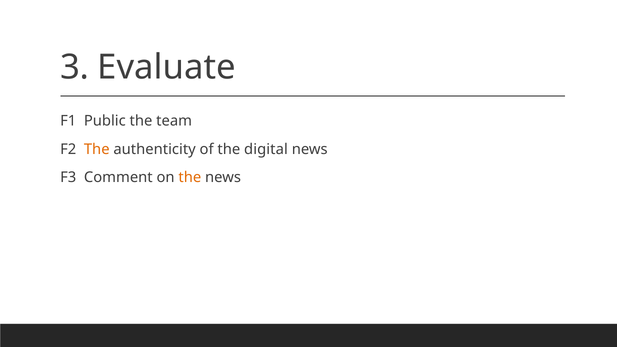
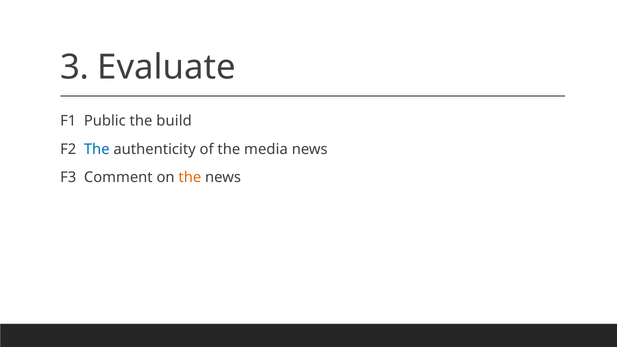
team: team -> build (174, 121)
The colour: orange -> blue (97, 149)
digital: digital -> media (266, 149)
